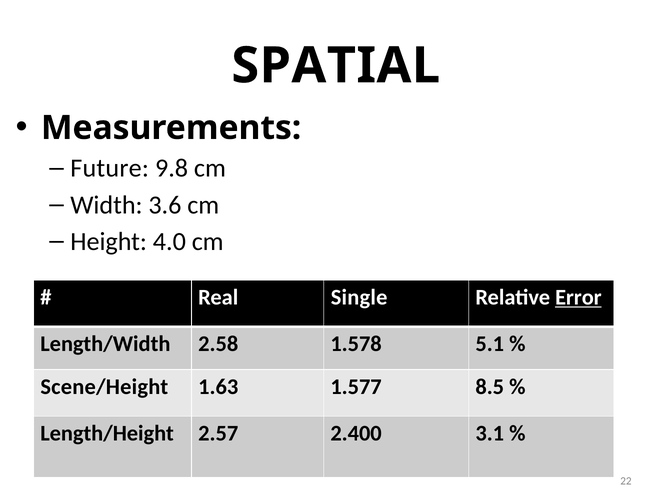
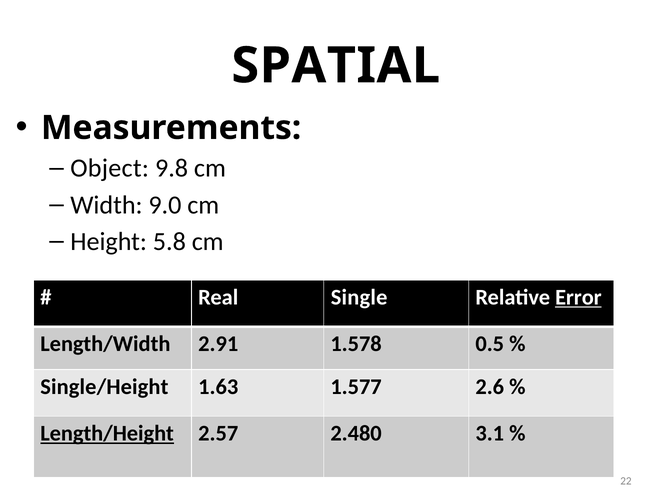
Future: Future -> Object (110, 168)
3.6: 3.6 -> 9.0 (165, 205)
4.0: 4.0 -> 5.8 (169, 242)
2.58: 2.58 -> 2.91 (218, 344)
5.1: 5.1 -> 0.5 (490, 344)
Scene/Height: Scene/Height -> Single/Height (104, 387)
8.5: 8.5 -> 2.6 (490, 387)
Length/Height underline: none -> present (107, 433)
2.400: 2.400 -> 2.480 (356, 433)
